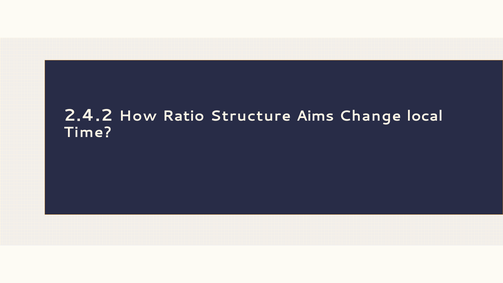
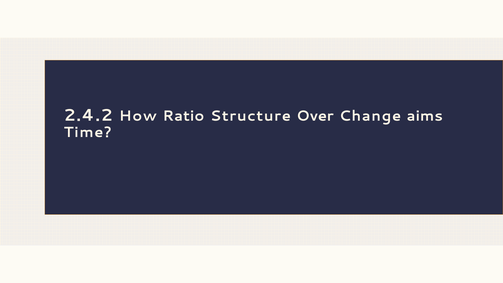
Aims: Aims -> Over (315, 116)
local: local -> aims (425, 116)
